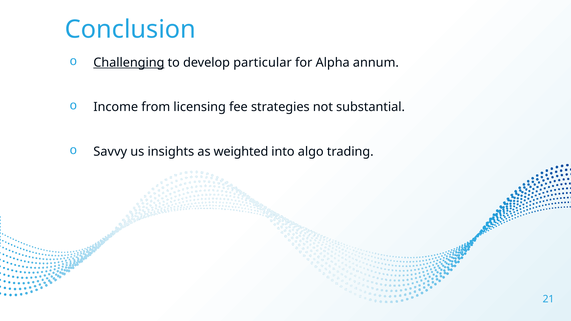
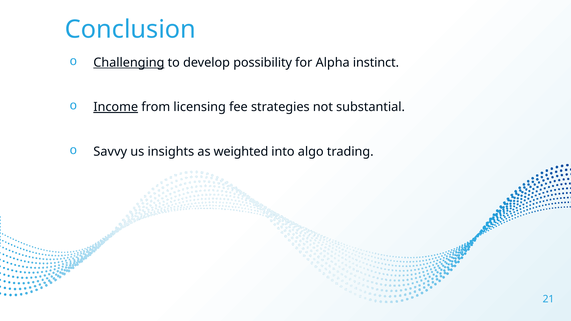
particular: particular -> possibility (263, 63)
annum: annum -> instinct (376, 63)
Income underline: none -> present (116, 107)
